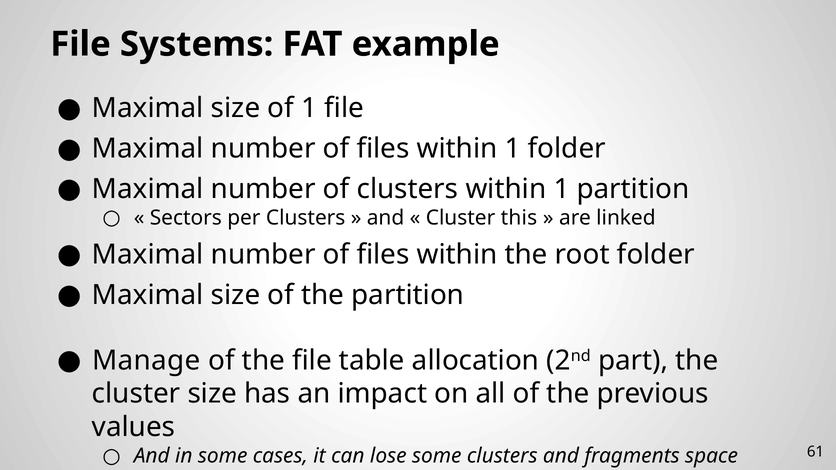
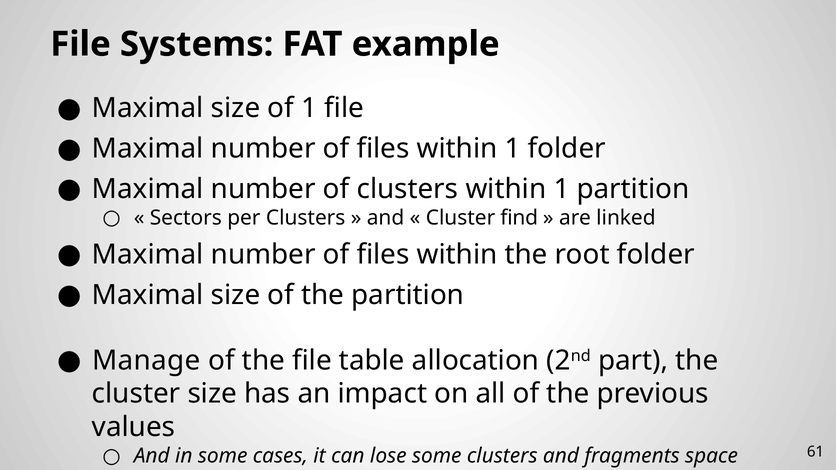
this: this -> find (519, 218)
